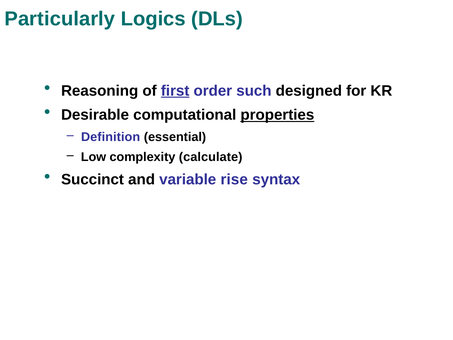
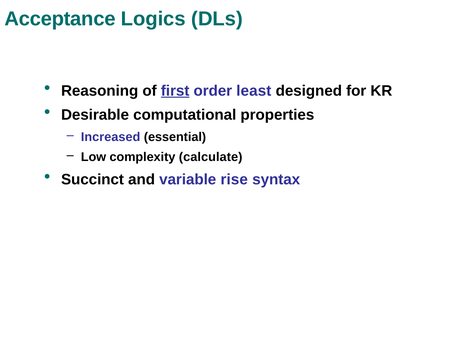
Particularly: Particularly -> Acceptance (60, 19)
such: such -> least (254, 91)
properties underline: present -> none (277, 115)
Definition: Definition -> Increased (111, 137)
